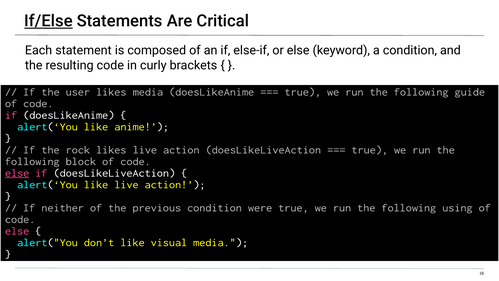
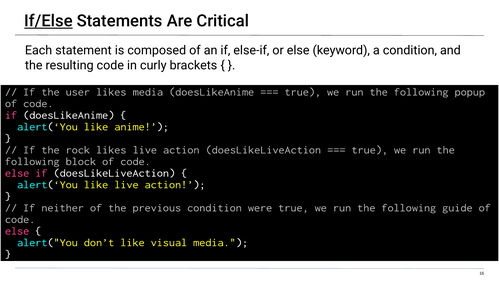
guide: guide -> popup (470, 92)
else underline: present -> none (17, 173)
using: using -> guide (457, 207)
